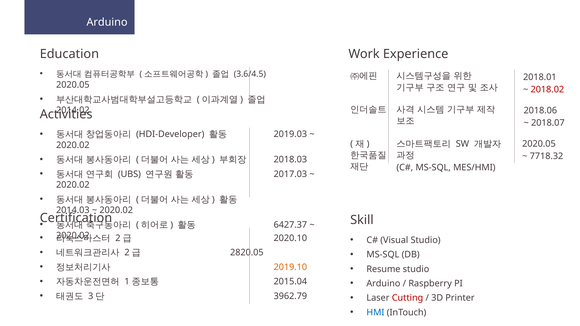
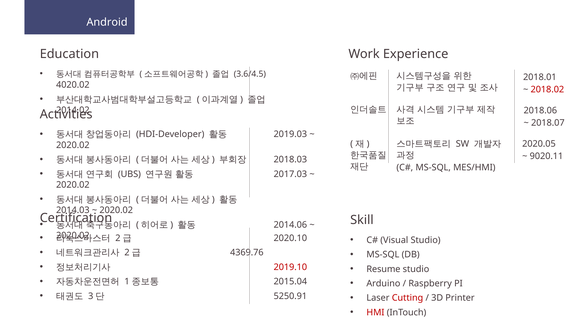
Arduino: Arduino -> Android (107, 22)
2020.05: 2020.05 -> 4020.02 (73, 85)
7718.32: 7718.32 -> 9020.11 (546, 156)
6427.37: 6427.37 -> 2014.06 (290, 225)
2820.05: 2820.05 -> 4369.76 (247, 253)
2019.10 colour: orange -> red (290, 267)
3962.79: 3962.79 -> 5250.91 (290, 296)
HMI colour: blue -> red (375, 313)
